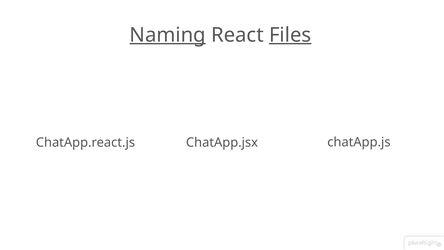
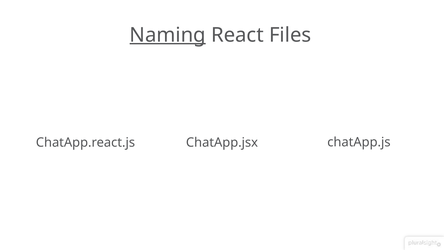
Files underline: present -> none (290, 35)
